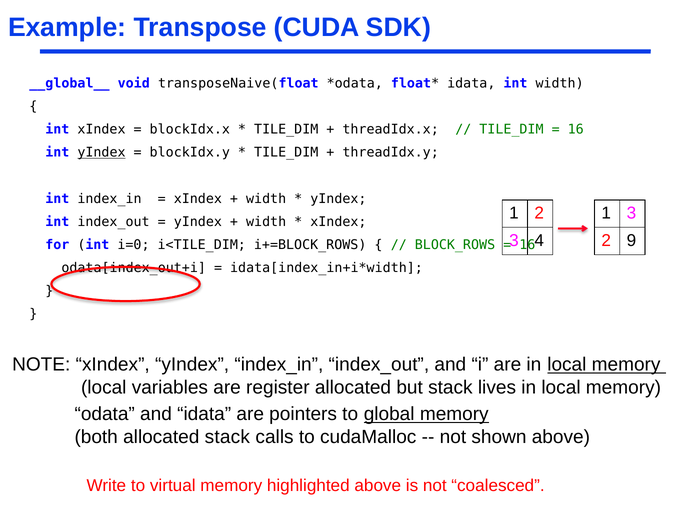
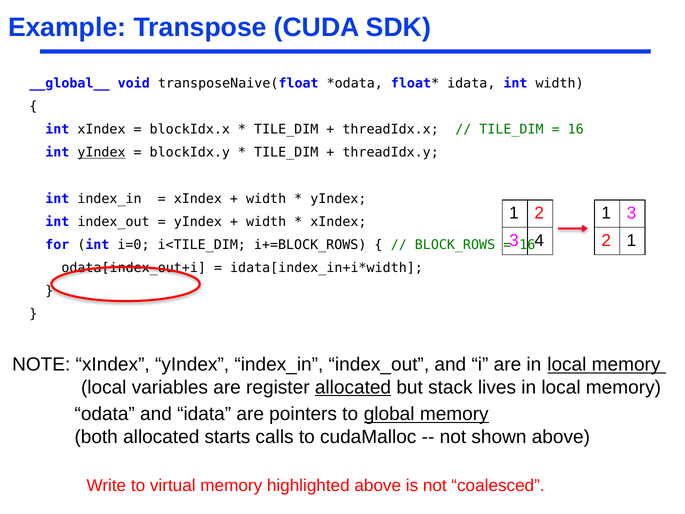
2 9: 9 -> 1 (631, 241)
allocated underline: none -> present (353, 387)
allocated stack: stack -> starts (227, 437)
